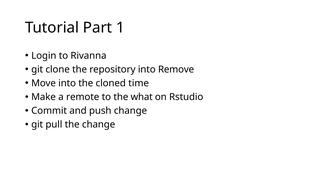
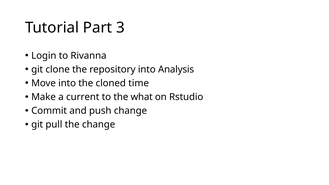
1: 1 -> 3 (120, 28)
Remove: Remove -> Analysis (176, 69)
remote: remote -> current (83, 97)
